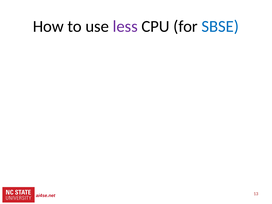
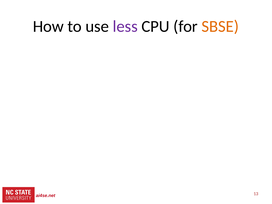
SBSE colour: blue -> orange (220, 26)
